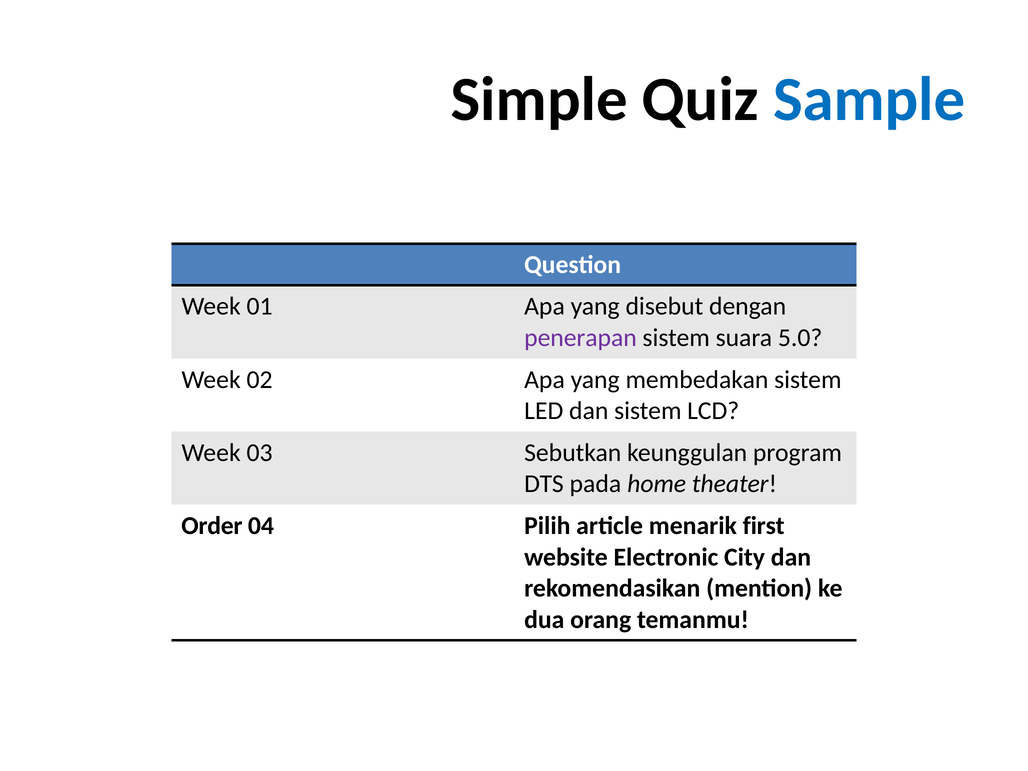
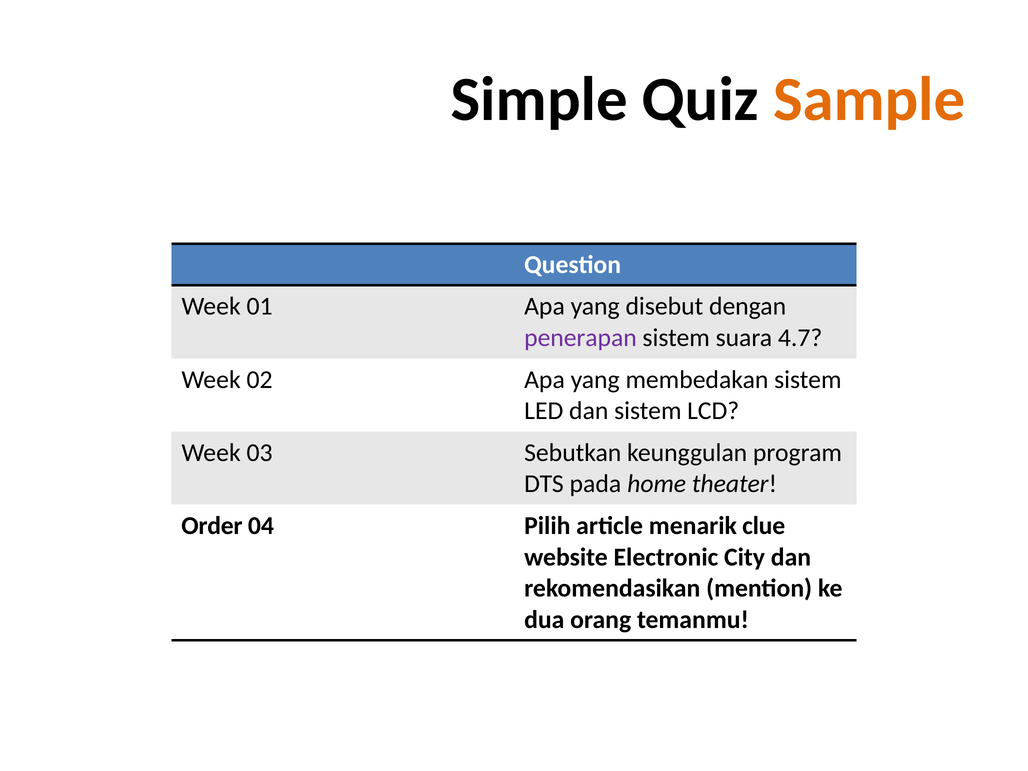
Sample colour: blue -> orange (869, 100)
5.0: 5.0 -> 4.7 (800, 338)
first: first -> clue (764, 526)
